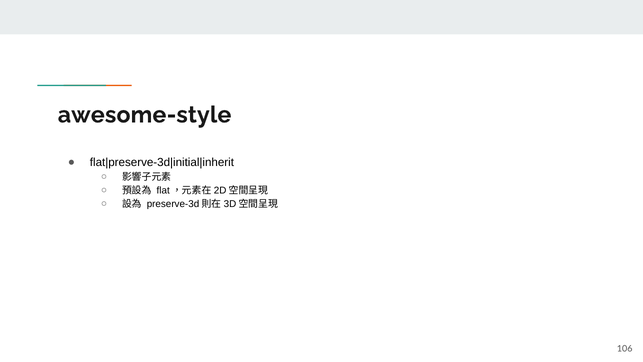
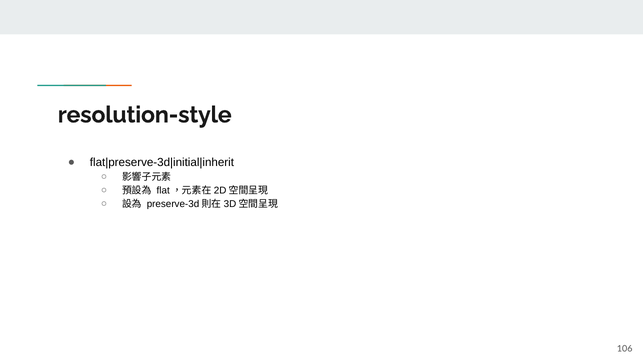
awesome-style: awesome-style -> resolution-style (145, 115)
